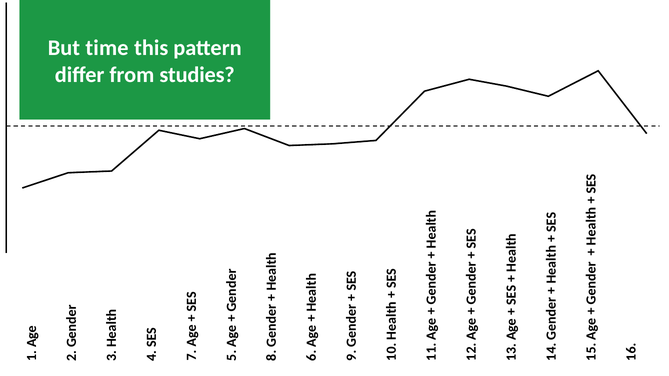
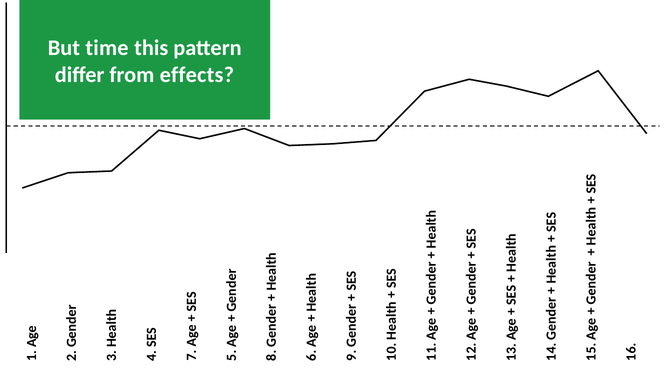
studies: studies -> effects (197, 75)
